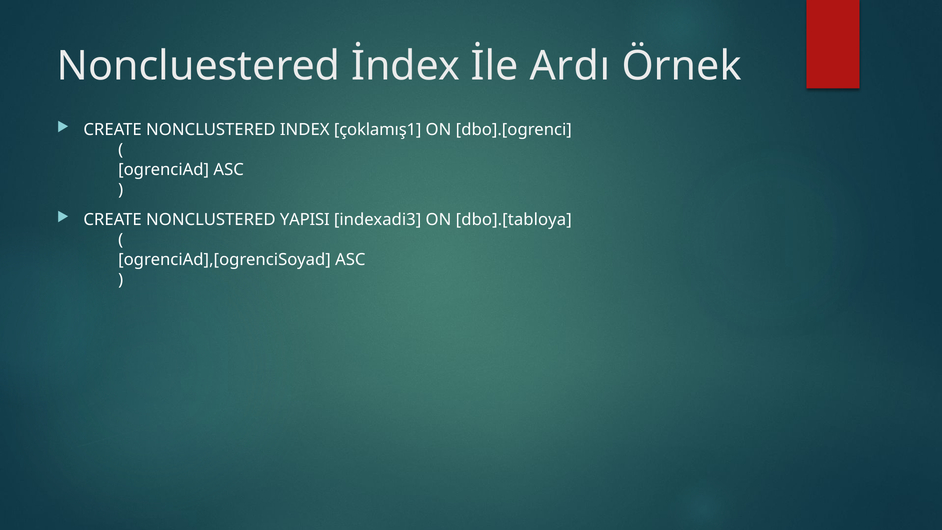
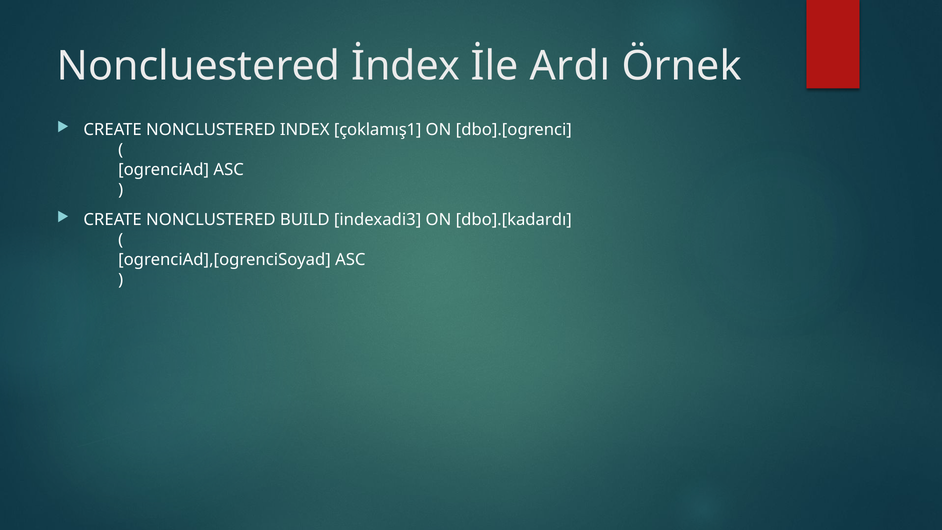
YAPISI: YAPISI -> BUILD (305, 219)
dbo].[tabloya: dbo].[tabloya -> dbo].[kadardı (514, 219)
